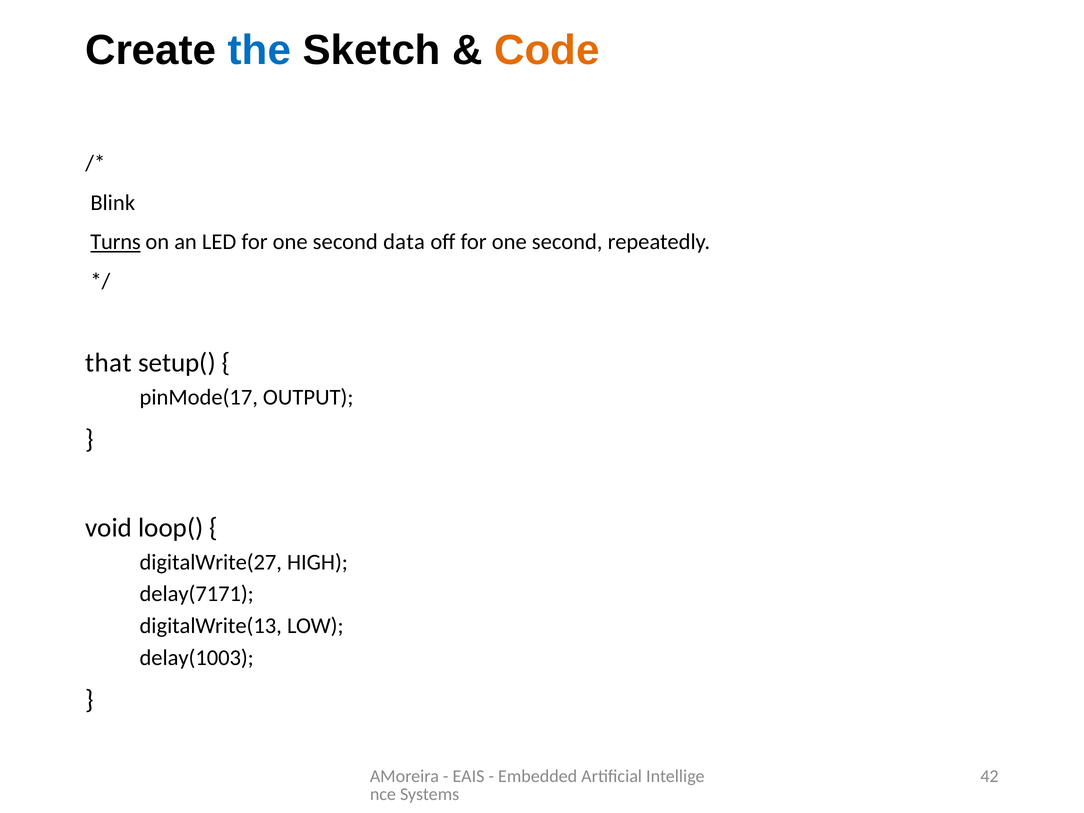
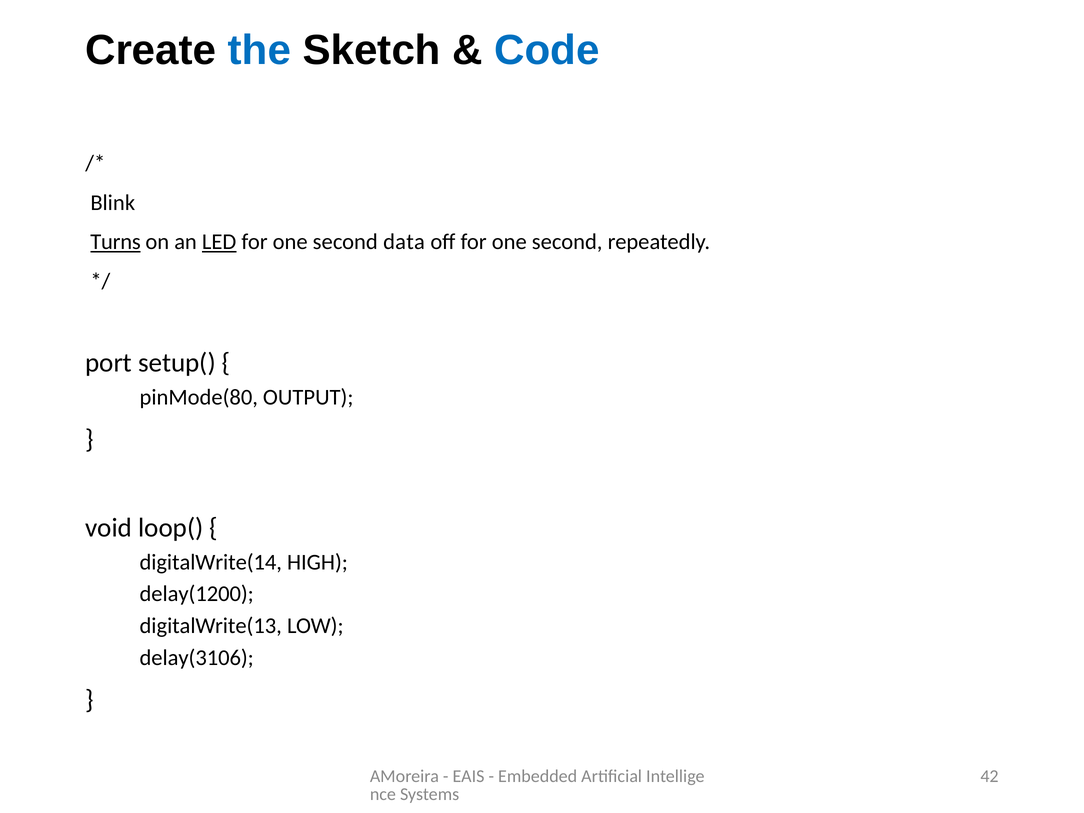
Code colour: orange -> blue (547, 50)
LED underline: none -> present (219, 242)
that: that -> port (109, 363)
pinMode(17: pinMode(17 -> pinMode(80 (199, 397)
digitalWrite(27: digitalWrite(27 -> digitalWrite(14 (211, 562)
delay(7171: delay(7171 -> delay(1200 (197, 594)
delay(1003: delay(1003 -> delay(3106 (197, 658)
